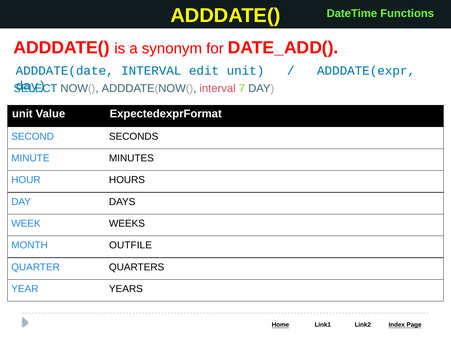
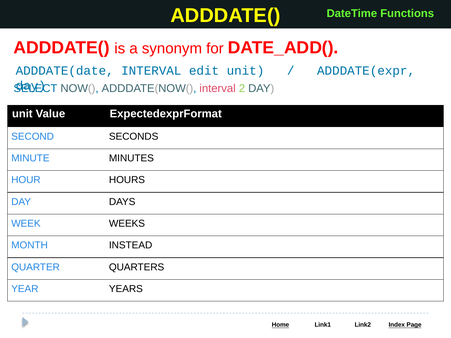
7: 7 -> 2 (242, 89)
OUTFILE: OUTFILE -> INSTEAD (131, 246)
